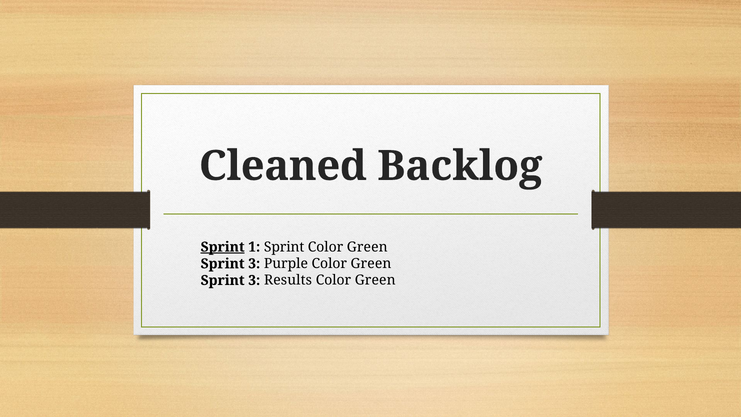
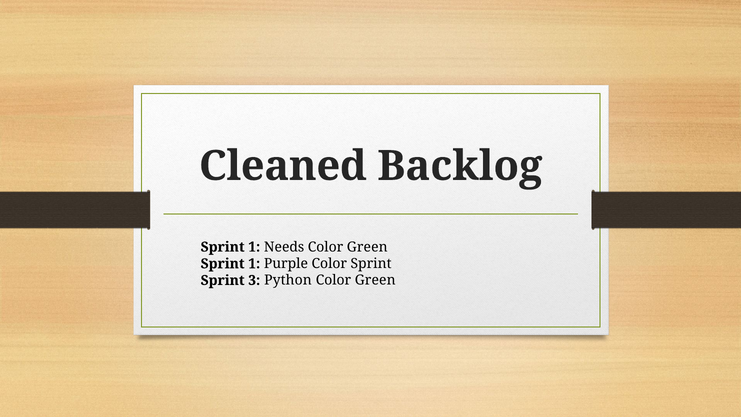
Sprint underline: present -> none (223, 247)
1 Sprint: Sprint -> Needs (284, 247)
3: 3 -> 1 (254, 264)
Purple Color Green: Green -> Sprint (371, 264)
Results: Results -> Python (288, 280)
